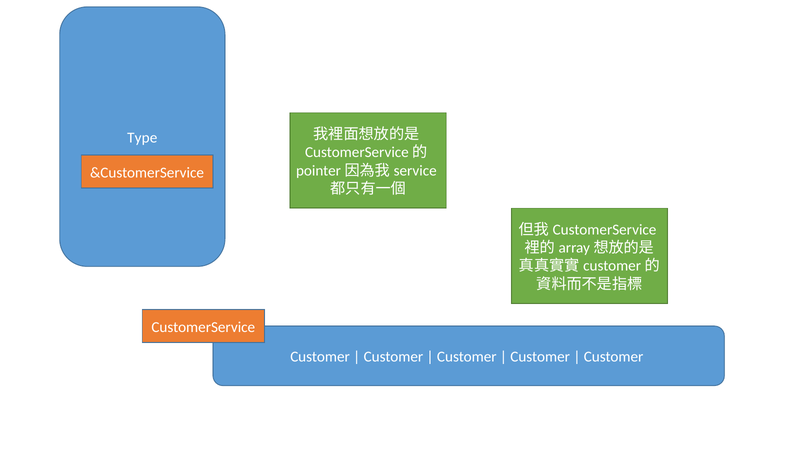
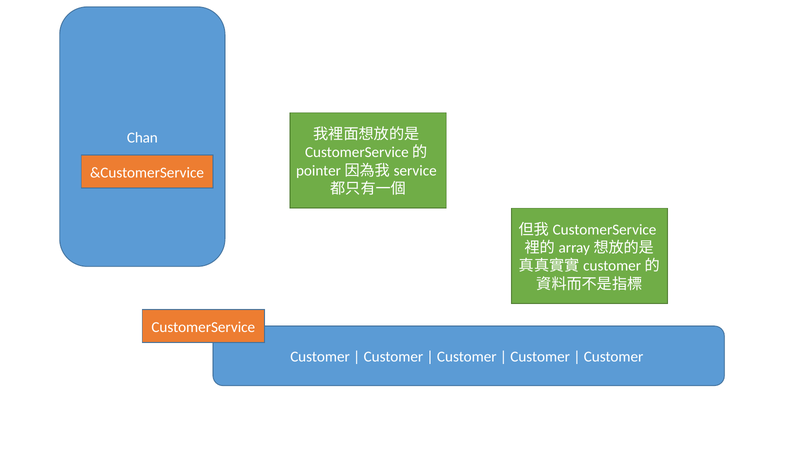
Type: Type -> Chan (142, 138)
